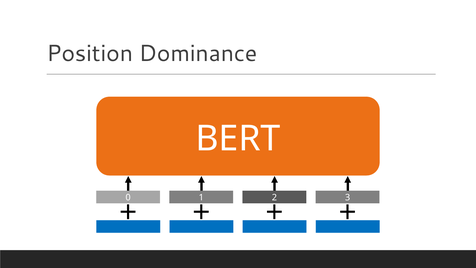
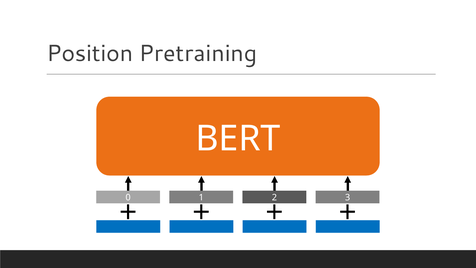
Dominance: Dominance -> Pretraining (198, 53)
